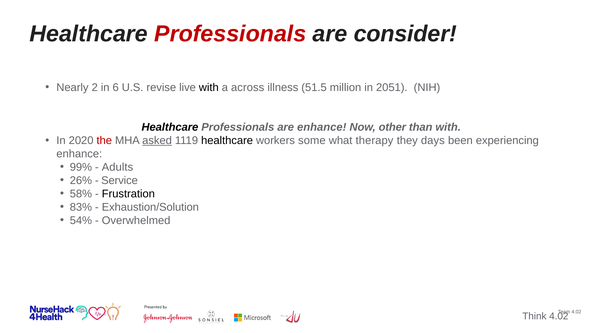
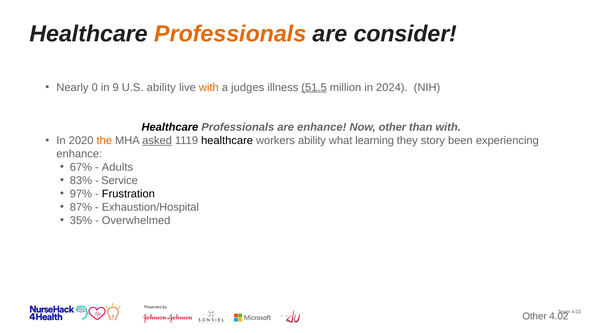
Professionals colour: red -> orange (230, 34)
2: 2 -> 0 (95, 87)
6: 6 -> 9 (116, 87)
U.S revise: revise -> ability (161, 87)
with colour: black -> orange (209, 87)
across: across -> judges (248, 87)
51.5 underline: none -> present (314, 87)
2051: 2051 -> 2024 (392, 87)
the colour: red -> orange (104, 141)
workers some: some -> ability (312, 141)
therapy: therapy -> learning (375, 141)
days: days -> story (433, 141)
99%: 99% -> 67% (81, 168)
26%: 26% -> 83% (81, 181)
58%: 58% -> 97% (81, 194)
83%: 83% -> 87% (81, 208)
Exhaustion/Solution: Exhaustion/Solution -> Exhaustion/Hospital (150, 208)
54%: 54% -> 35% (81, 221)
Think: Think -> Other (534, 317)
